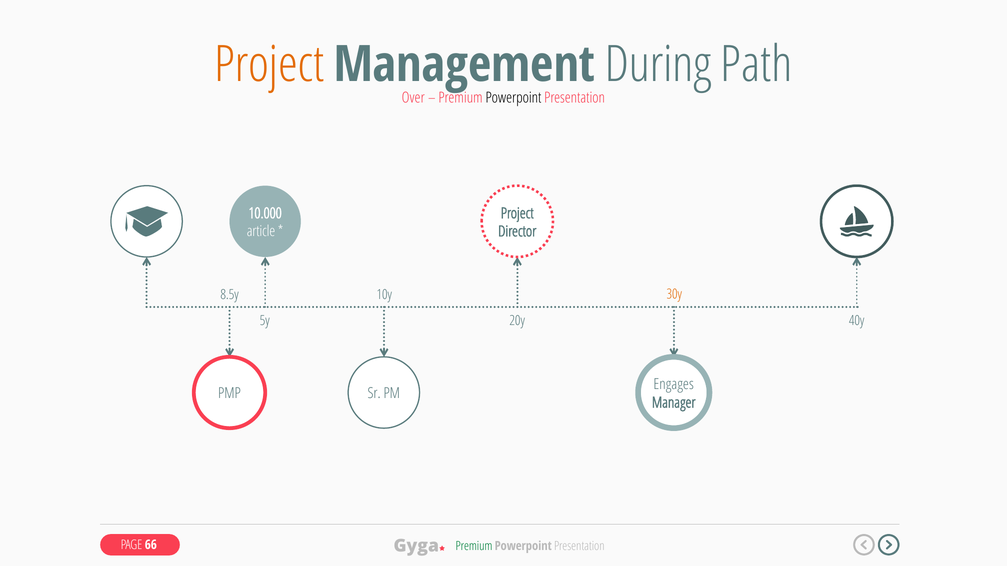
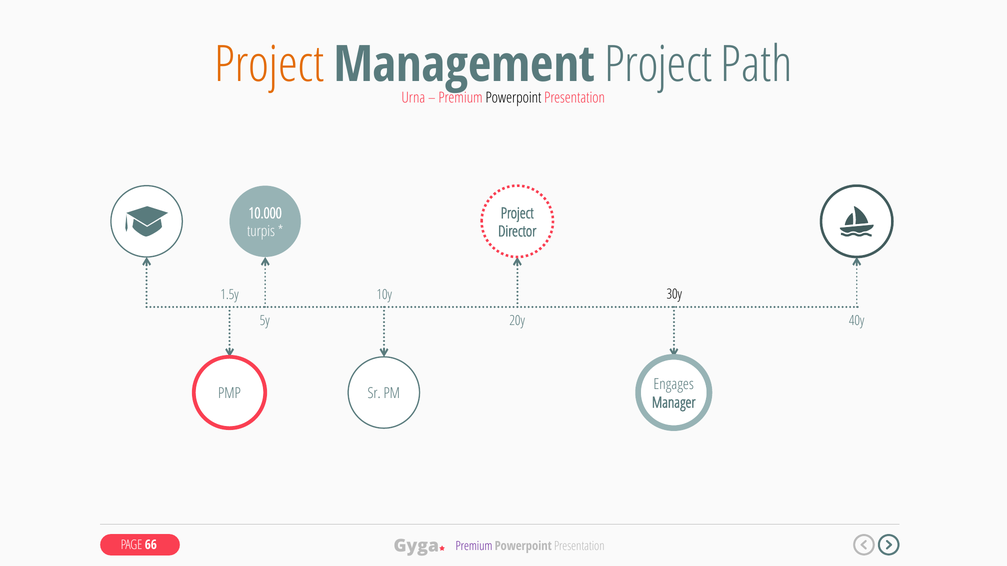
Management During: During -> Project (658, 64)
Over: Over -> Urna (413, 98)
article: article -> turpis (261, 232)
30y colour: orange -> black (674, 294)
8.5y: 8.5y -> 1.5y (230, 295)
Premium colour: green -> purple (474, 546)
